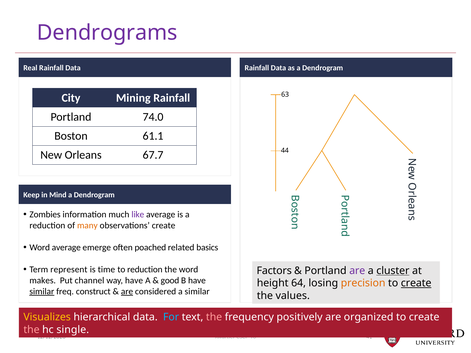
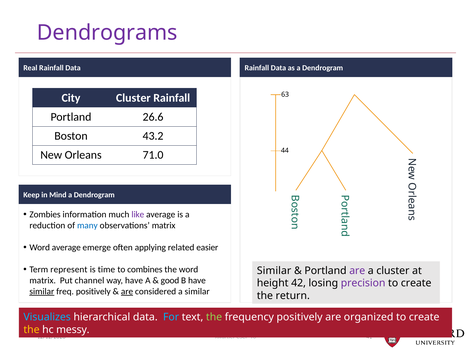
City Mining: Mining -> Cluster (133, 98)
74.0: 74.0 -> 26.6 (153, 117)
61.1: 61.1 -> 43.2 (153, 136)
67.7: 67.7 -> 71.0 (153, 155)
many colour: orange -> blue (87, 226)
observations create: create -> matrix (164, 226)
poached: poached -> applying (150, 248)
basics: basics -> easier (207, 248)
to reduction: reduction -> combines (145, 270)
Factors: Factors -> Similar (274, 271)
cluster underline: present -> none (393, 271)
makes: makes -> matrix (43, 281)
64: 64 -> 42 (299, 283)
precision colour: orange -> purple (363, 283)
create underline: present -> none (416, 283)
freq construct: construct -> positively (93, 292)
values: values -> return (293, 296)
Visualizes colour: yellow -> light blue (47, 317)
the colour: pink -> light green (214, 317)
the colour: pink -> yellow (32, 330)
single: single -> messy (73, 330)
